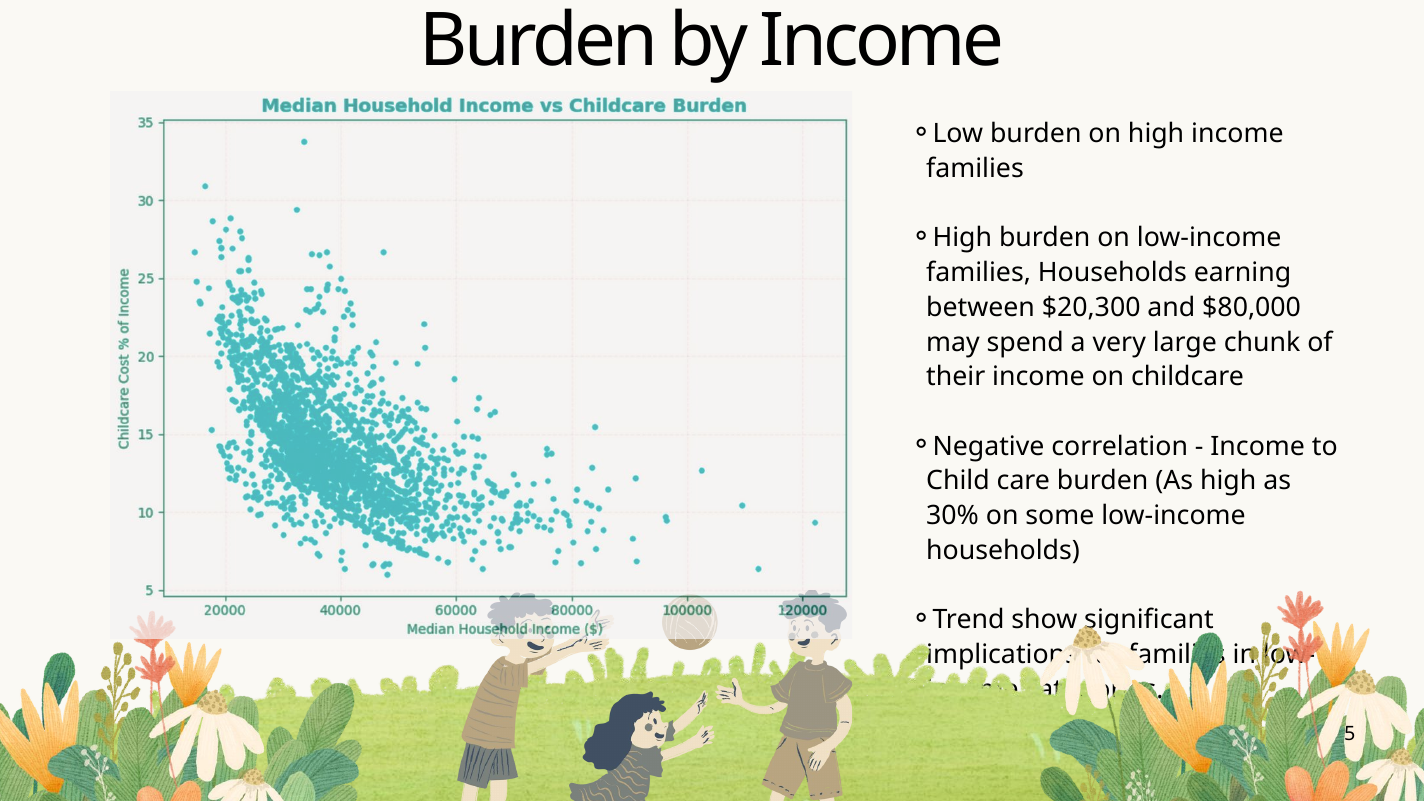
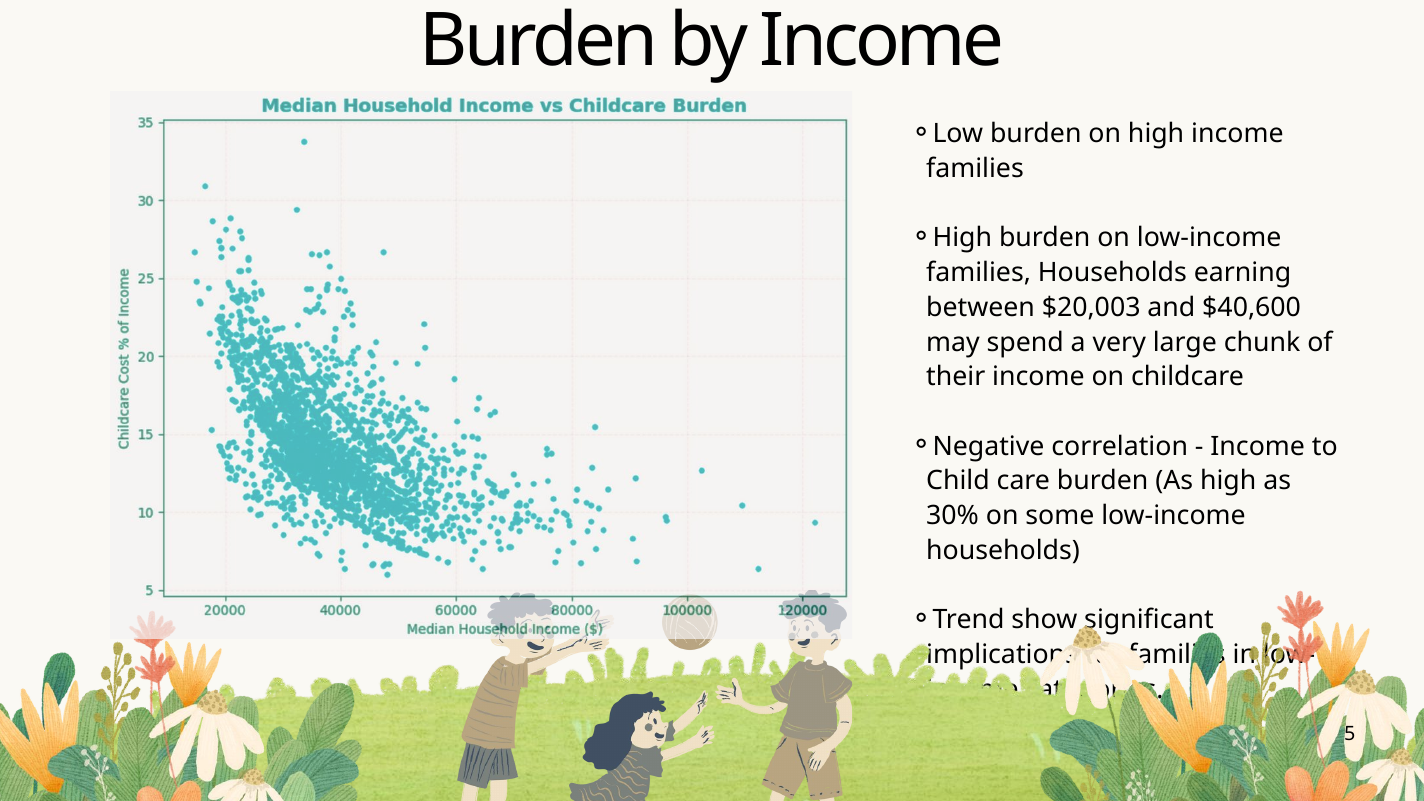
$20,300: $20,300 -> $20,003 (1091, 307)
$80,000: $80,000 -> $40,600 (1252, 307)
